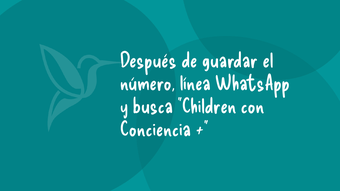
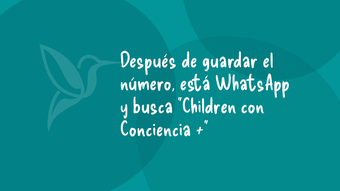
línea: línea -> está (195, 84)
